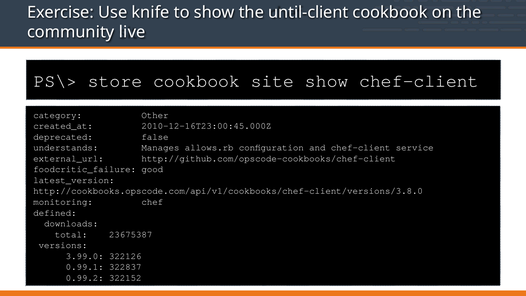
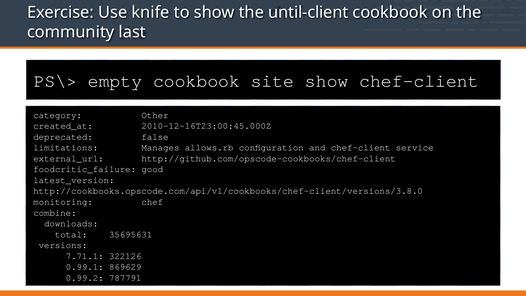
live: live -> last (132, 32)
store: store -> empty (115, 81)
understands: understands -> limitations (66, 148)
defined: defined -> combine (55, 213)
23675387: 23675387 -> 35695631 (131, 234)
3.99.0: 3.99.0 -> 7.71.1 (85, 256)
322837: 322837 -> 869629 (125, 267)
322152: 322152 -> 787791 (125, 278)
